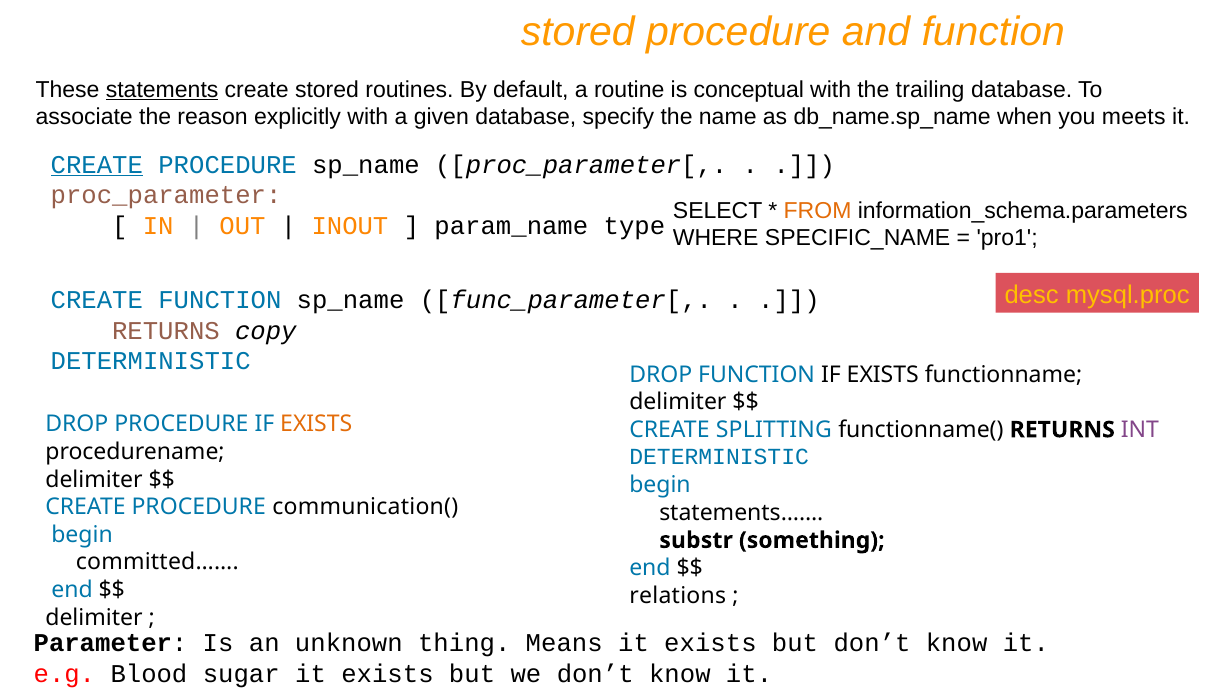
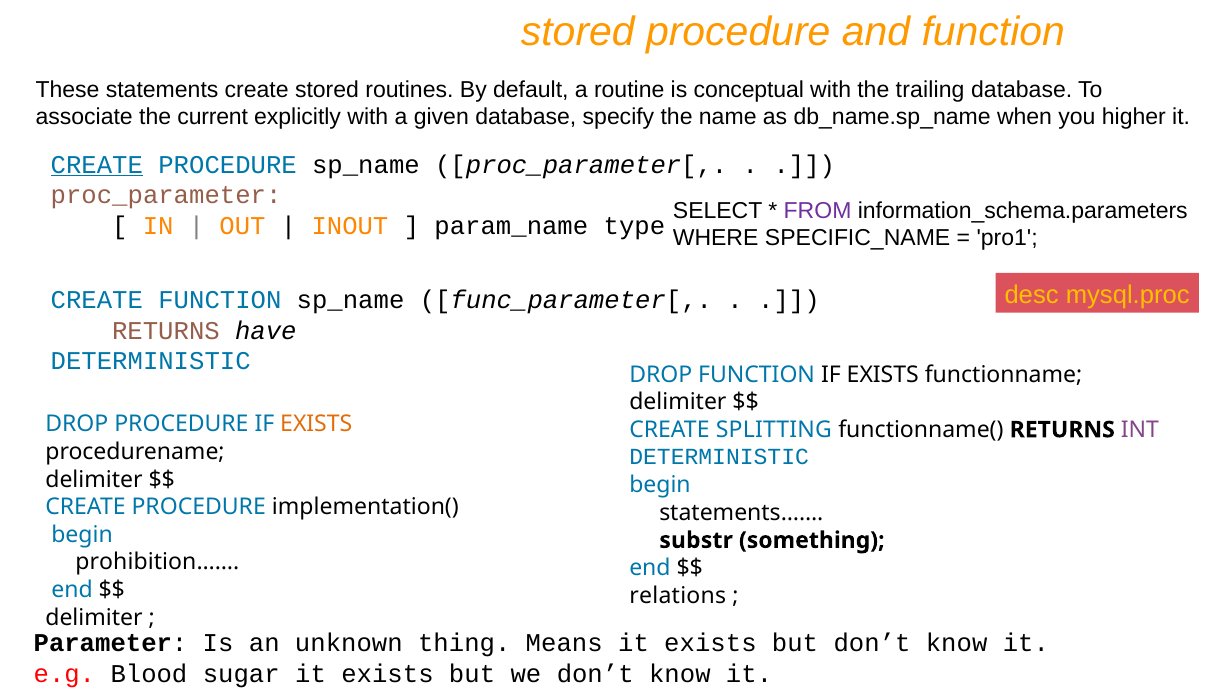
statements underline: present -> none (162, 90)
reason: reason -> current (213, 117)
meets: meets -> higher (1134, 117)
FROM colour: orange -> purple (818, 210)
copy: copy -> have (266, 330)
communication(: communication( -> implementation( (365, 507)
committed……: committed…… -> prohibition…… (157, 562)
